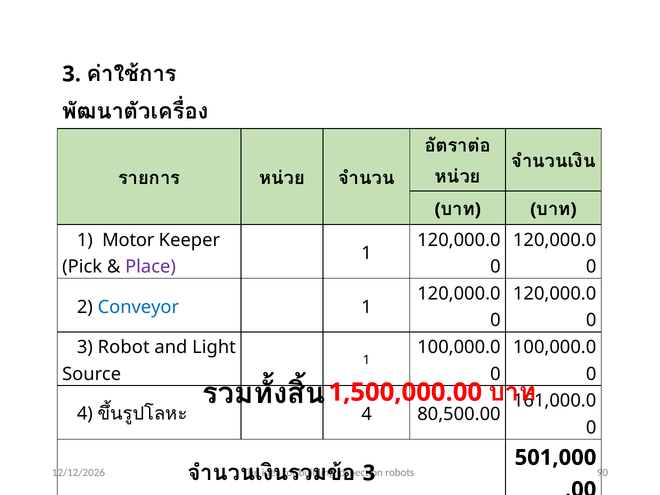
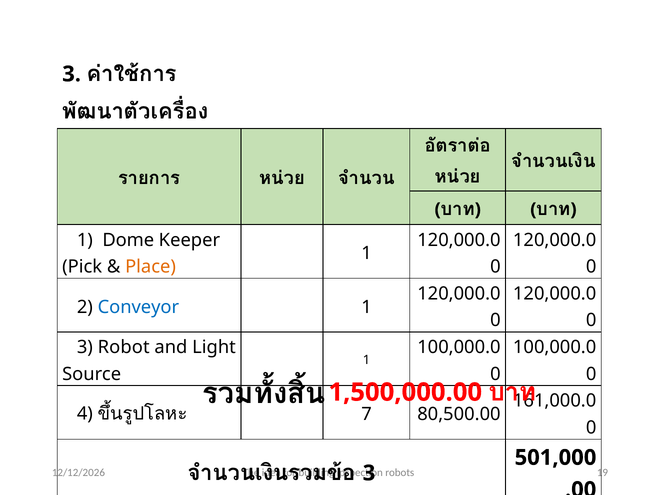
Motor: Motor -> Dome (128, 240)
Place colour: purple -> orange (151, 267)
4: 4 -> 7 (367, 414)
90: 90 -> 19 (602, 473)
